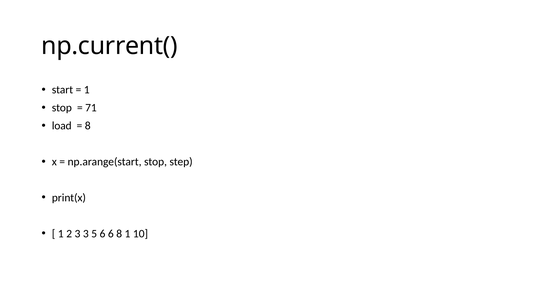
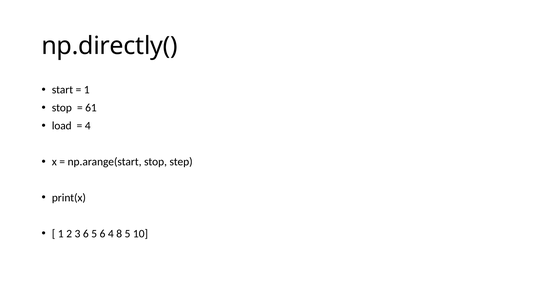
np.current(: np.current( -> np.directly( (109, 46)
71: 71 -> 61 (91, 108)
8: 8 -> 4 (88, 126)
3 3: 3 -> 6 (86, 234)
6 6: 6 -> 4 (111, 234)
8 1: 1 -> 5 (128, 234)
